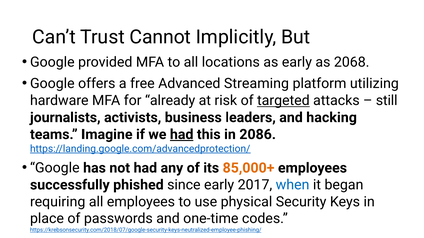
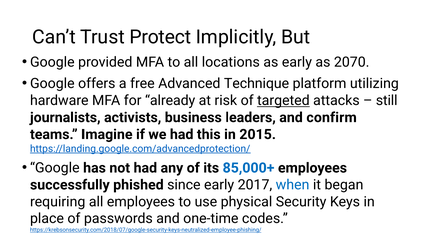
Cannot: Cannot -> Protect (160, 37)
2068: 2068 -> 2070 (352, 62)
Streaming: Streaming -> Technique (257, 84)
hacking: hacking -> confirm (332, 118)
had underline: present -> none (182, 135)
2086: 2086 -> 2015 (258, 135)
85,000+ colour: orange -> blue (249, 168)
